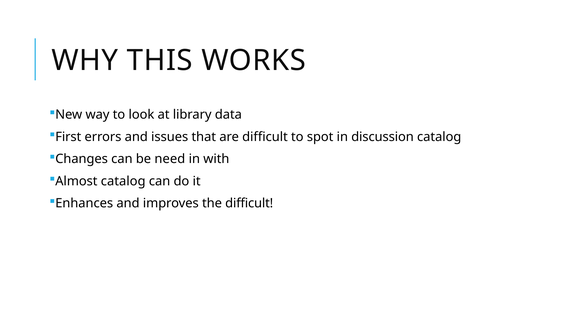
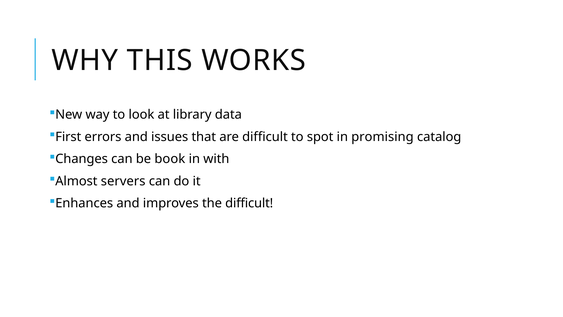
discussion: discussion -> promising (382, 137)
need: need -> book (170, 159)
Almost catalog: catalog -> servers (123, 181)
